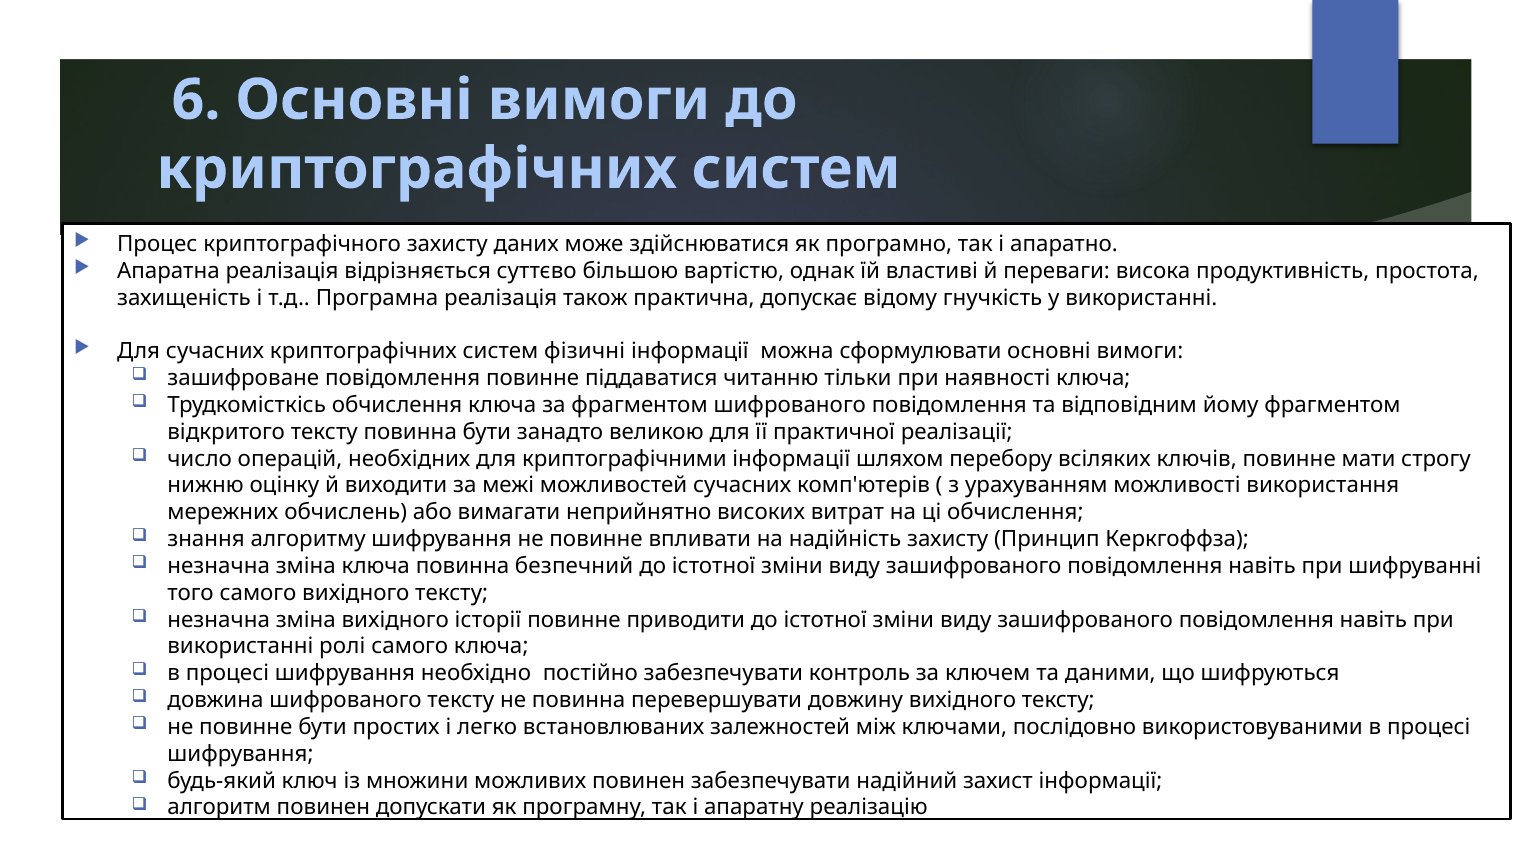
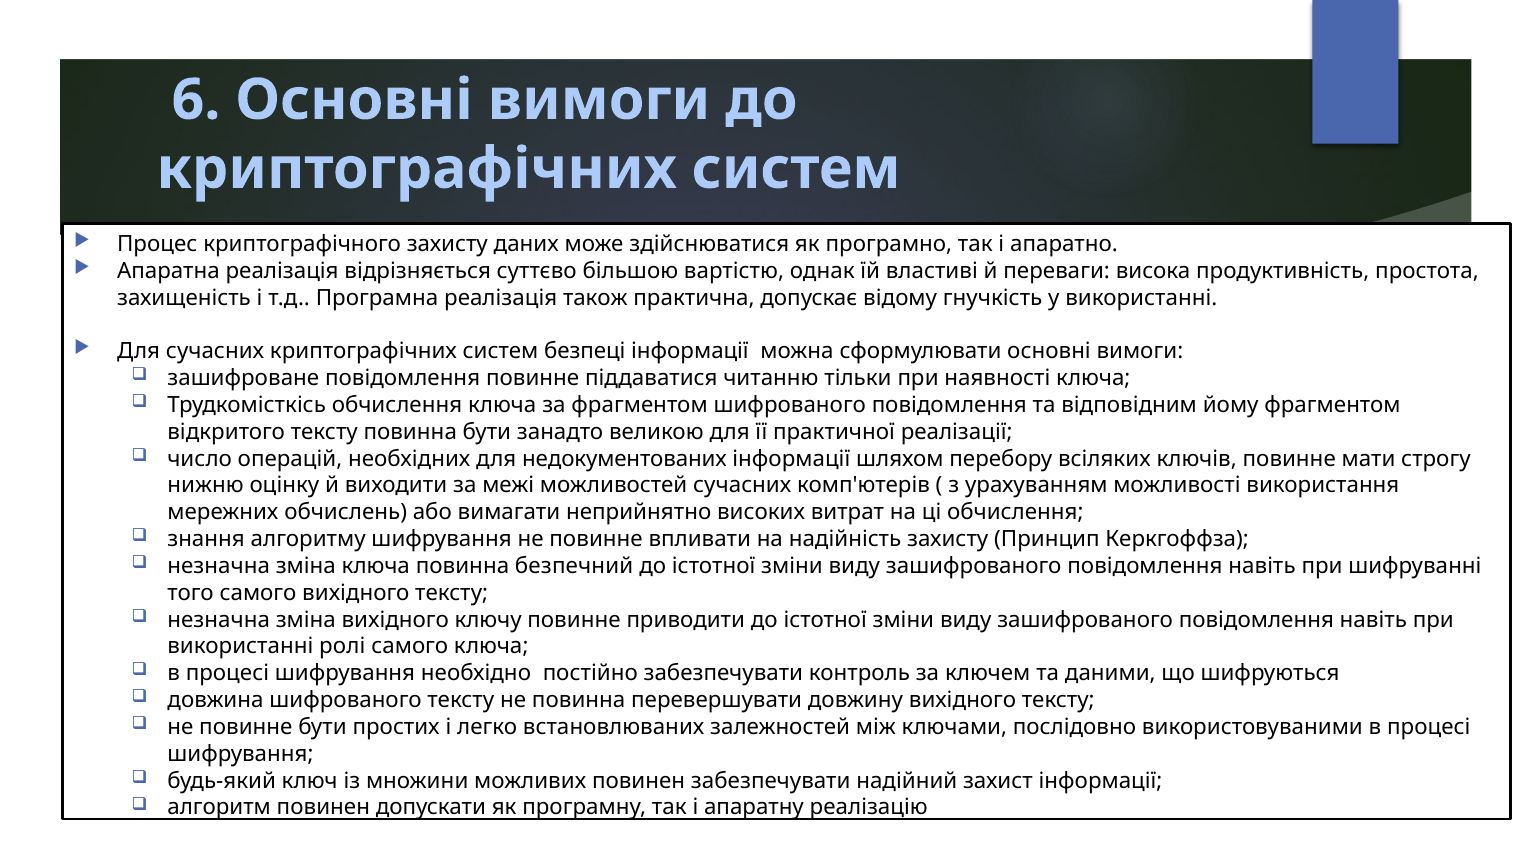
фізичні: фізичні -> безпеці (585, 351)
криптографічними: криптографічними -> недокументованих (624, 459)
історії: історії -> ключу (488, 620)
